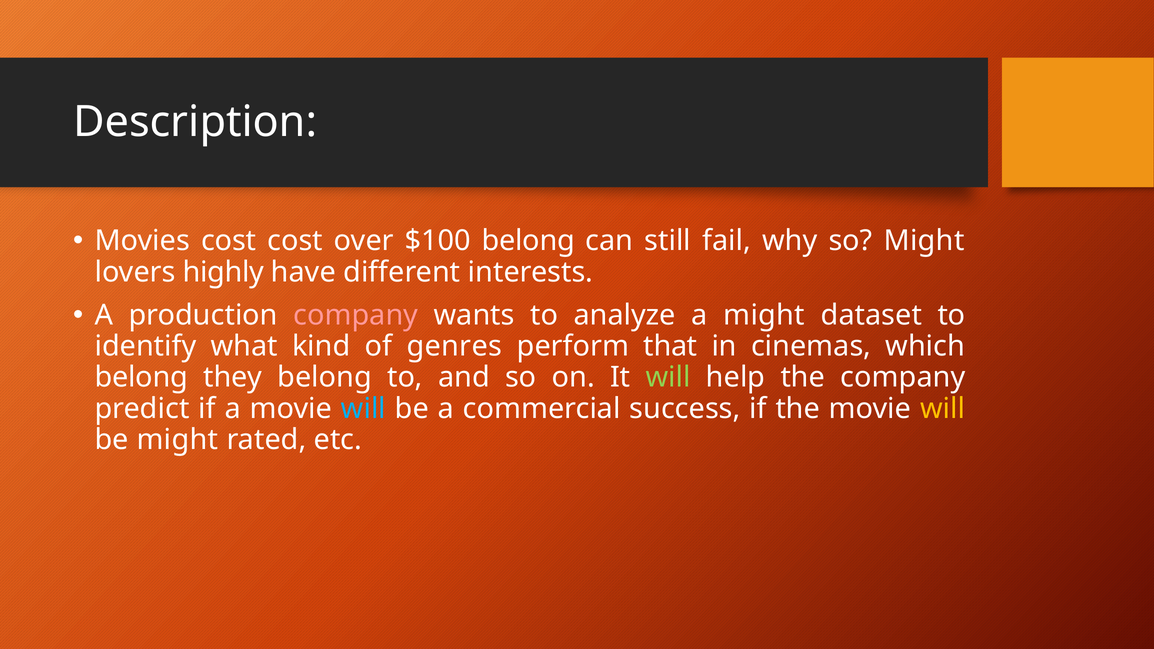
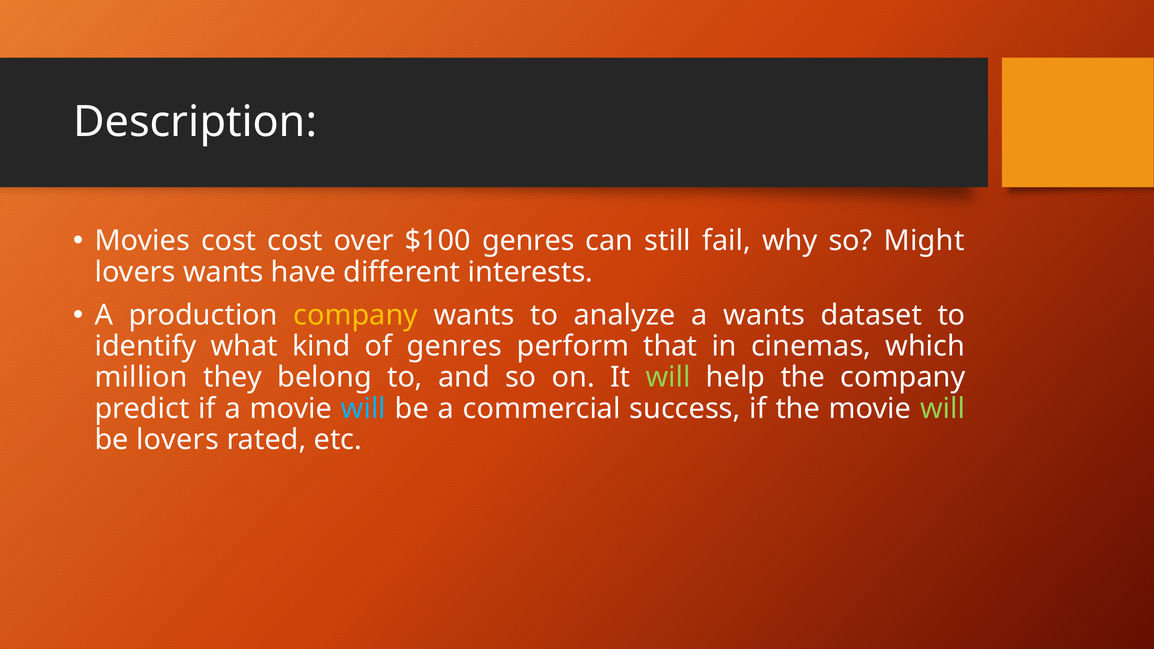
$100 belong: belong -> genres (528, 241)
lovers highly: highly -> wants (223, 272)
company colour: pink -> yellow (356, 315)
a might: might -> wants (764, 315)
belong: belong -> million (141, 378)
will colour: yellow -> light green (943, 409)
be might: might -> lovers (178, 440)
